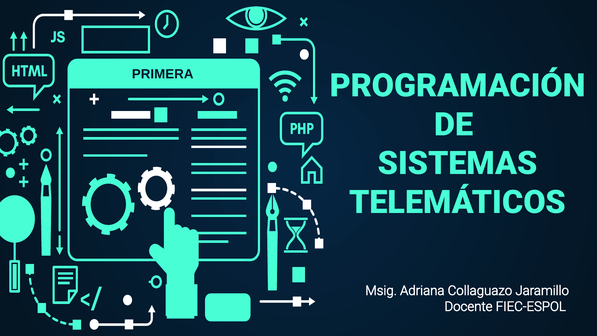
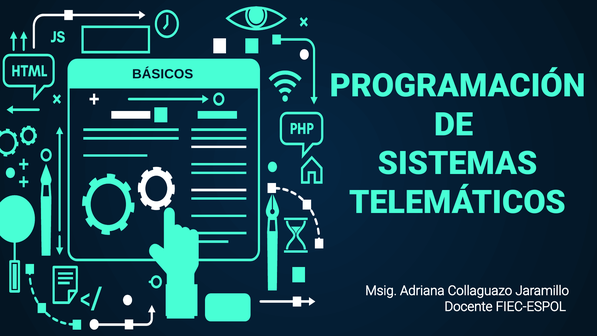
PRIMERA: PRIMERA -> BÁSICOS (163, 74)
